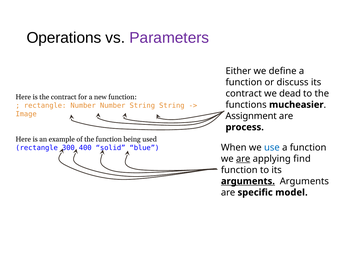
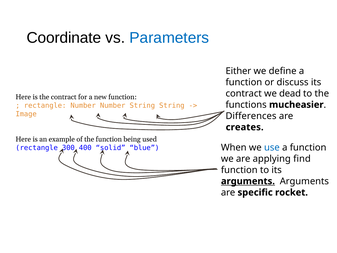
Operations: Operations -> Coordinate (64, 38)
Parameters colour: purple -> blue (169, 38)
Assignment: Assignment -> Differences (251, 116)
process: process -> creates (245, 127)
are underline: present -> none (243, 159)
model: model -> rocket (292, 192)
